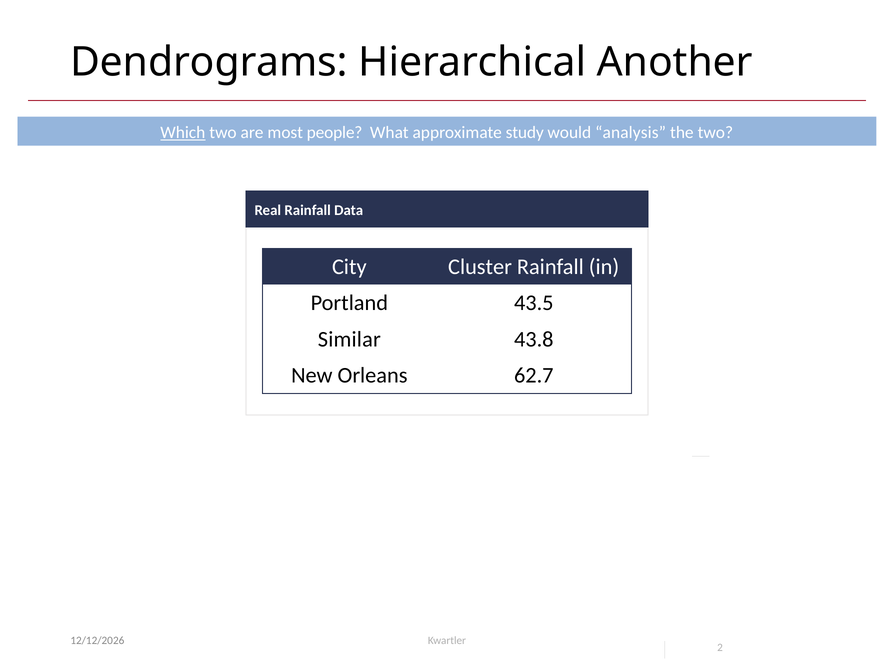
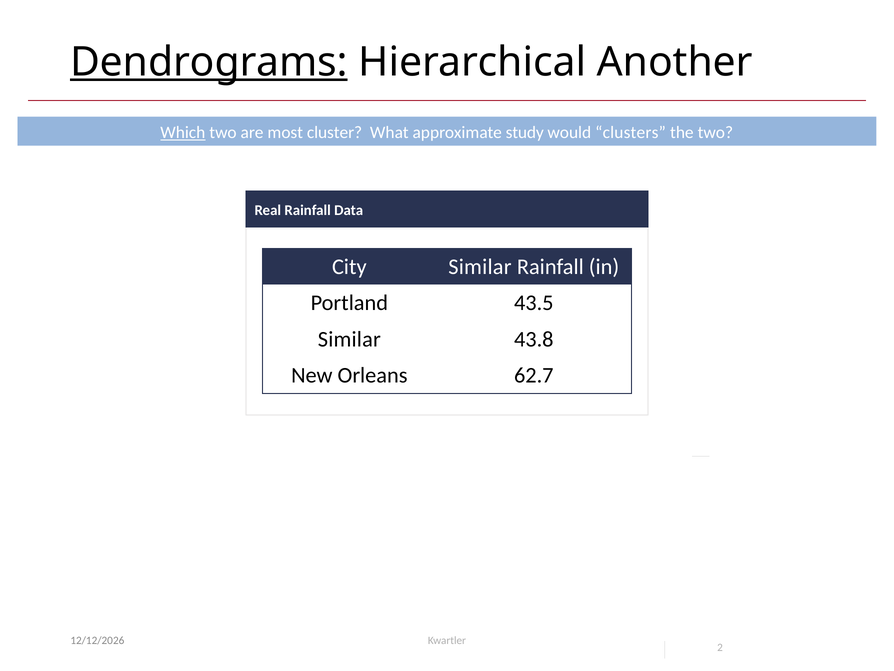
Dendrograms underline: none -> present (209, 62)
people: people -> cluster (335, 132)
analysis: analysis -> clusters (631, 132)
City Cluster: Cluster -> Similar (480, 267)
